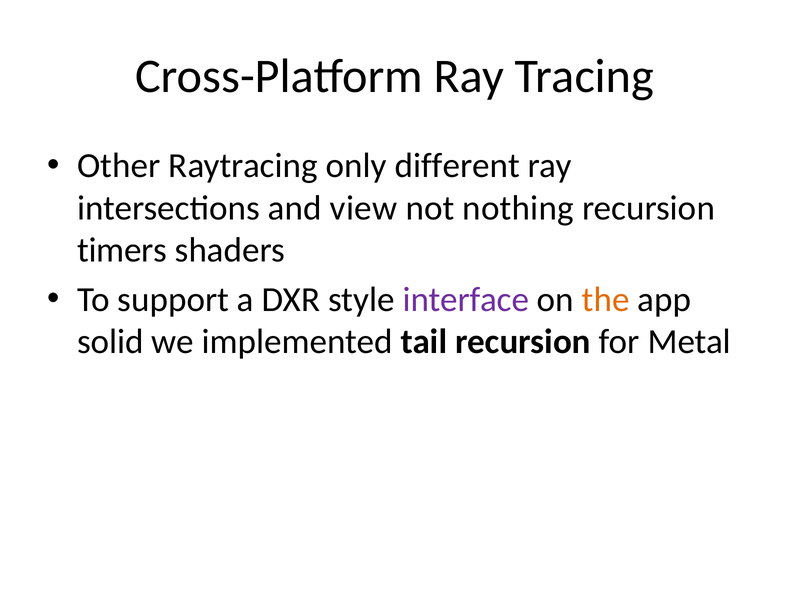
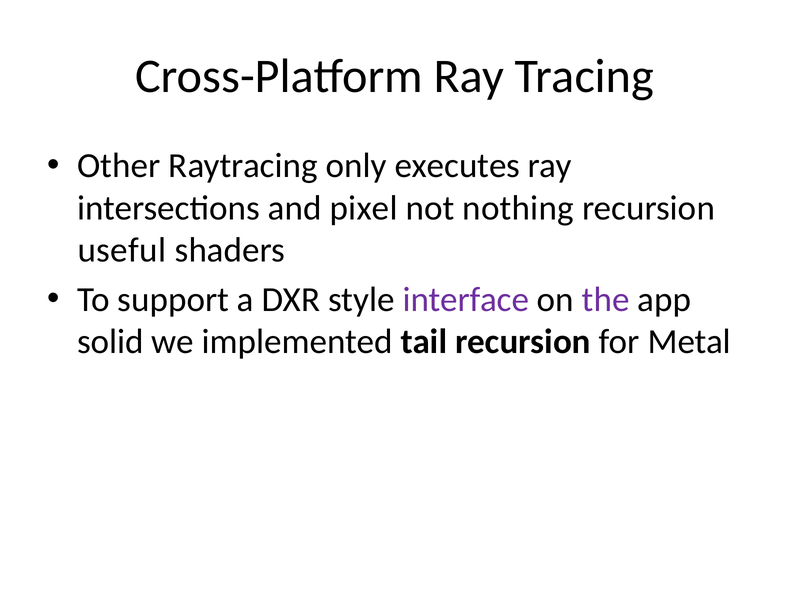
different: different -> executes (457, 166)
view: view -> pixel (364, 208)
timers: timers -> useful (122, 250)
the colour: orange -> purple (606, 299)
